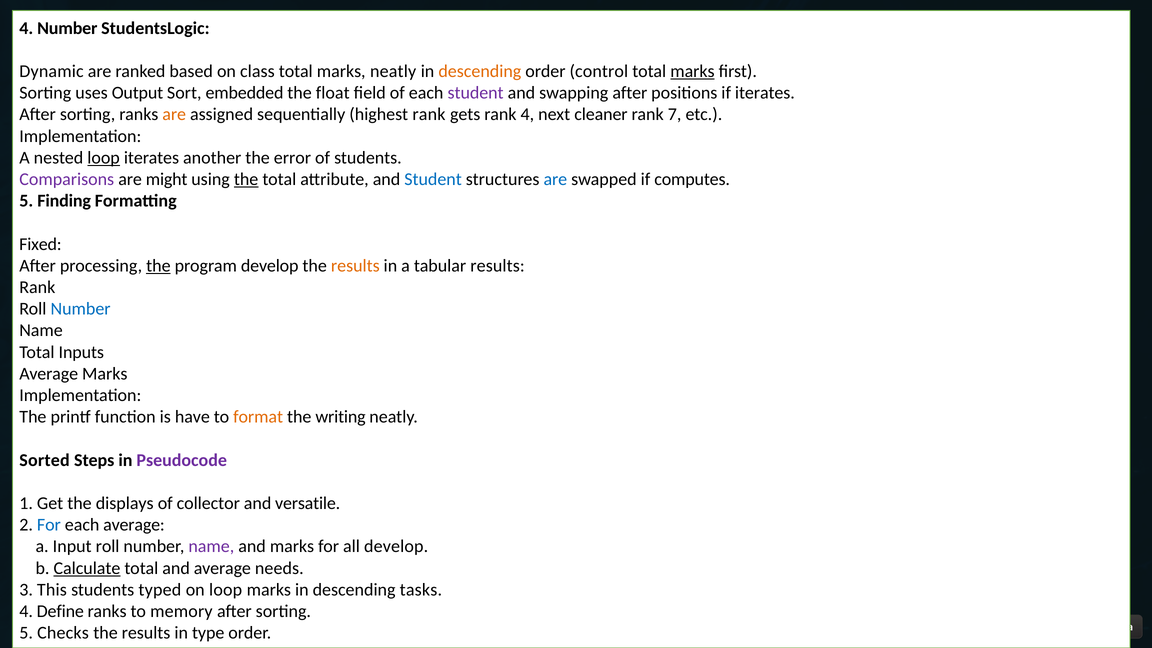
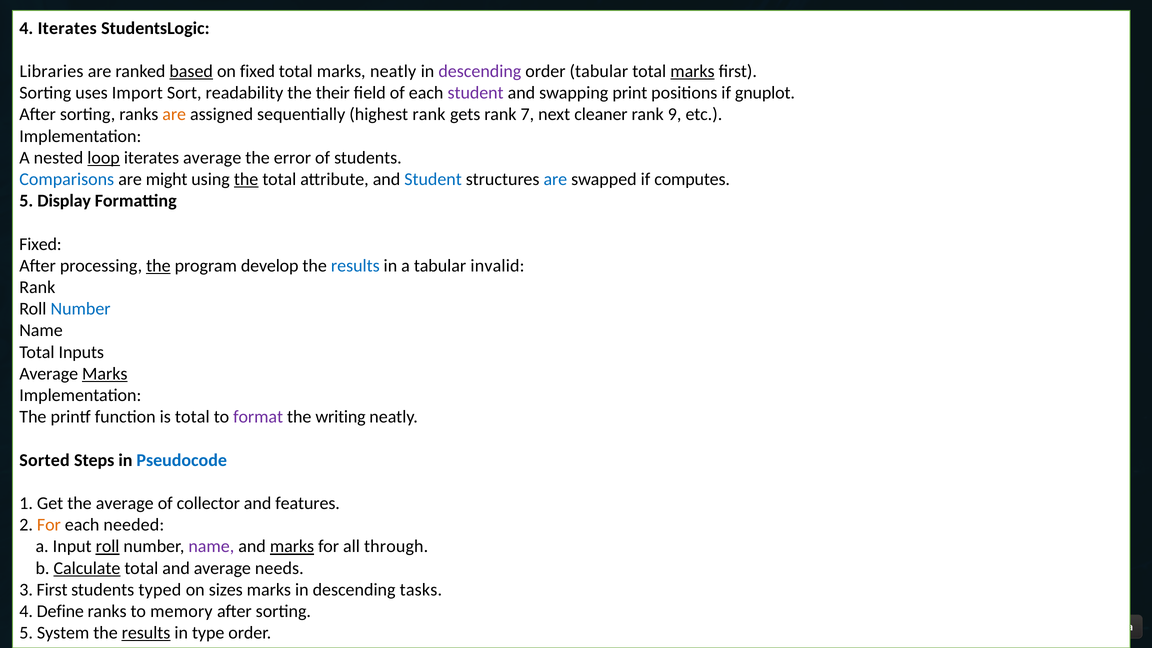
4 Number: Number -> Iterates (67, 28)
Dynamic: Dynamic -> Libraries (52, 71)
based underline: none -> present (191, 71)
on class: class -> fixed (258, 71)
descending colour: orange -> purple (480, 71)
order control: control -> tabular (599, 71)
Output: Output -> Import (137, 93)
embedded: embedded -> readability (244, 93)
float: float -> their (333, 93)
swapping after: after -> print (630, 93)
if iterates: iterates -> gnuplot (765, 93)
rank 4: 4 -> 7 (527, 115)
7: 7 -> 9 (675, 115)
iterates another: another -> average (212, 158)
Comparisons colour: purple -> blue (67, 179)
Finding: Finding -> Display (64, 201)
results colour: orange -> blue (355, 266)
tabular results: results -> invalid (497, 266)
Marks underline: none -> present (105, 374)
is have: have -> total (192, 417)
format colour: orange -> purple (258, 417)
Pseudocode colour: purple -> blue (182, 460)
the displays: displays -> average (125, 503)
versatile: versatile -> features (308, 503)
For colour: blue -> orange (49, 525)
each average: average -> needed (134, 525)
roll underline: none -> present (108, 547)
marks underline: none -> present (292, 547)
all develop: develop -> through (396, 547)
3 This: This -> First (52, 590)
on loop: loop -> sizes (226, 590)
Checks: Checks -> System (63, 633)
results underline: none -> present (146, 633)
